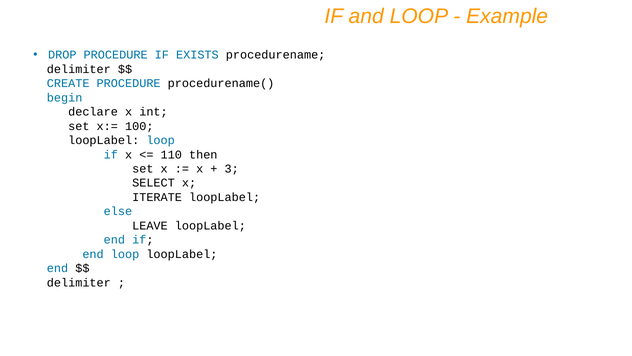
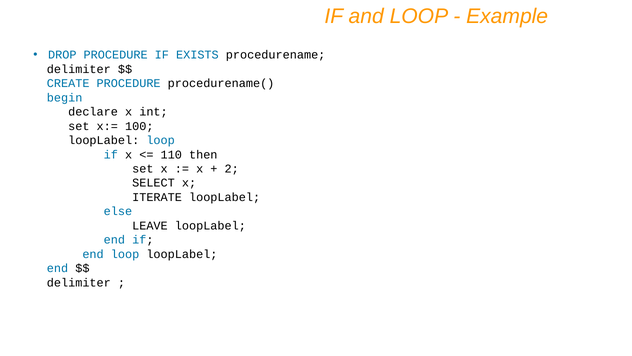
3: 3 -> 2 (232, 169)
